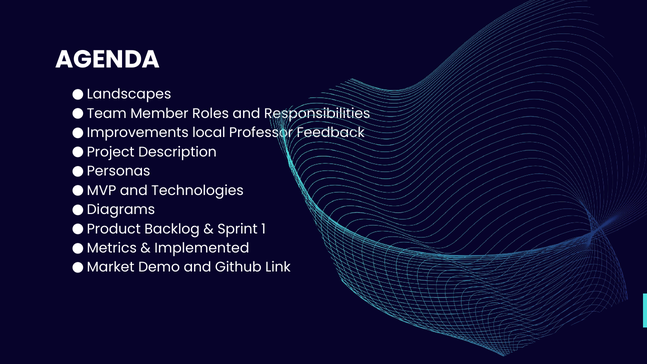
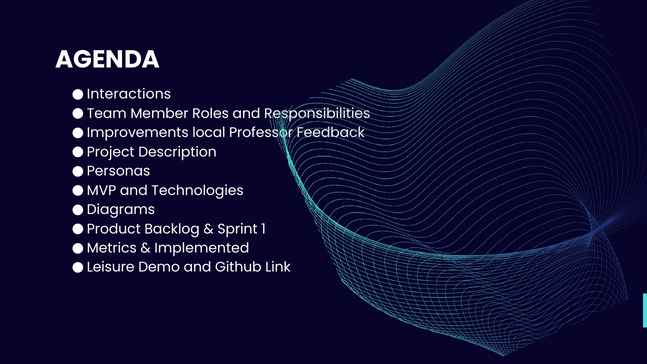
Landscapes: Landscapes -> Interactions (129, 94)
Market: Market -> Leisure (111, 267)
